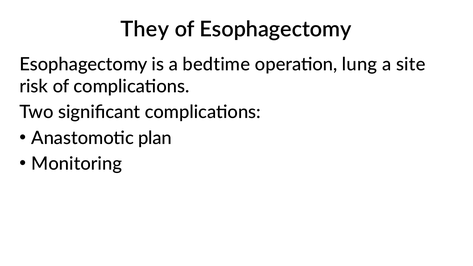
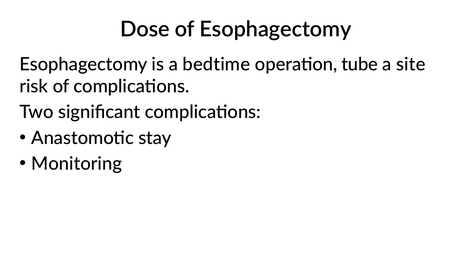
They: They -> Dose (145, 29)
lung: lung -> tube (360, 64)
plan: plan -> stay (155, 138)
